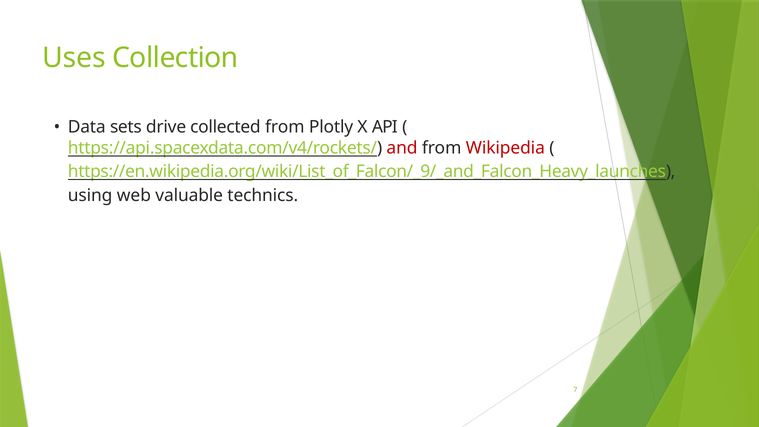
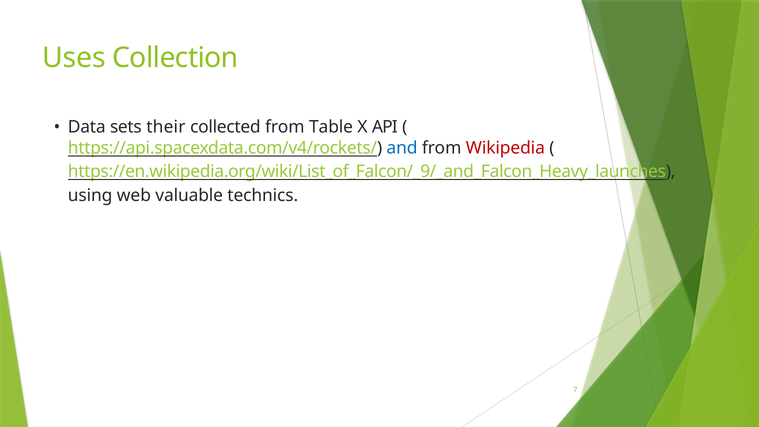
drive: drive -> their (166, 127)
Plotly: Plotly -> Table (331, 127)
and colour: red -> blue (402, 148)
